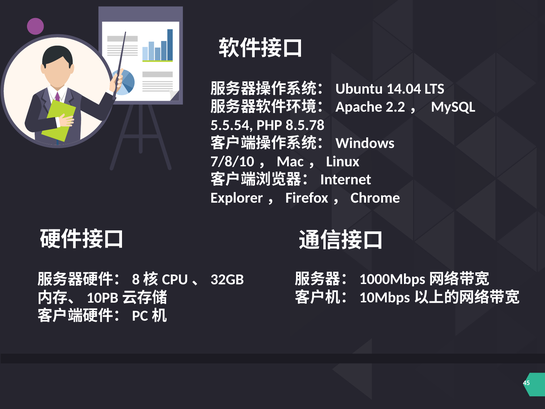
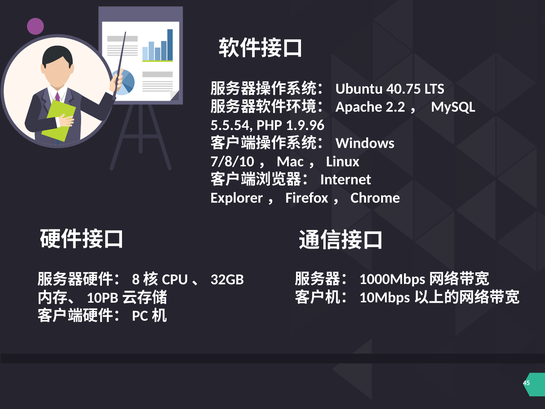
14.04: 14.04 -> 40.75 (404, 89)
8.5.78: 8.5.78 -> 1.9.96 (305, 125)
